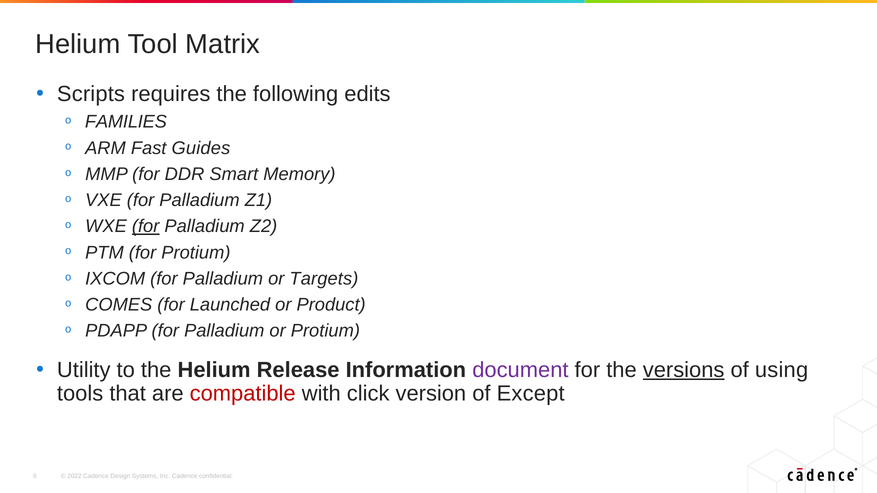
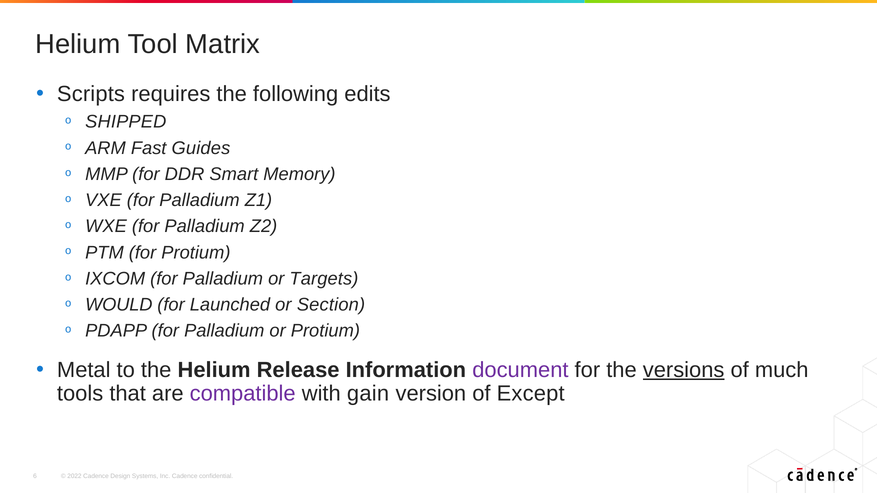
FAMILIES: FAMILIES -> SHIPPED (126, 122)
for underline: present -> none (146, 227)
COMES: COMES -> WOULD (119, 305)
Product: Product -> Section (331, 305)
Utility: Utility -> Metal (84, 370)
using: using -> much (782, 370)
compatible colour: red -> purple (243, 394)
click: click -> gain (368, 394)
